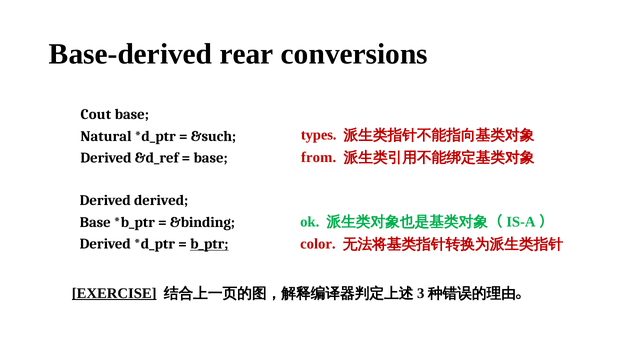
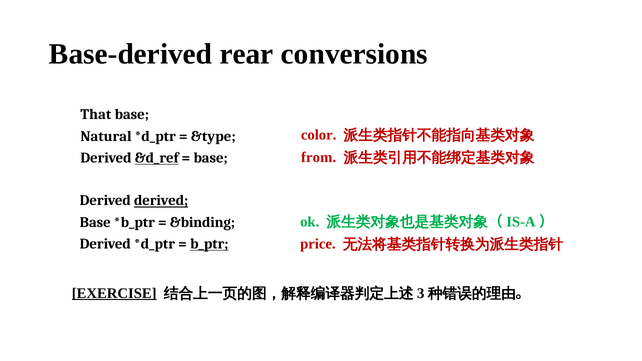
Cout: Cout -> That (96, 115)
types: types -> color (319, 135)
&such: &such -> &type (213, 136)
&d_ref underline: none -> present (157, 158)
derived underline: none -> present (161, 201)
color: color -> price (318, 244)
